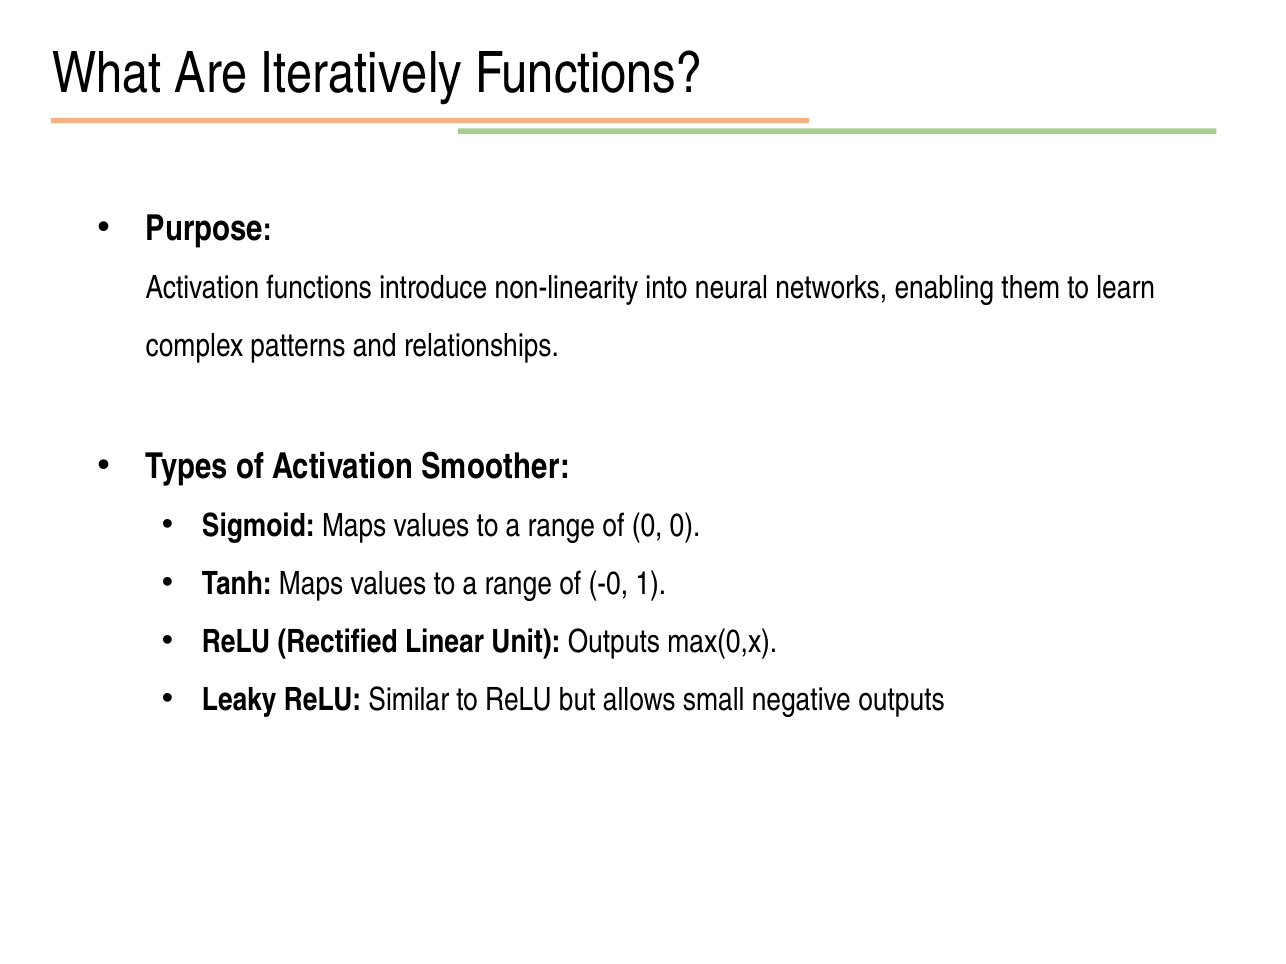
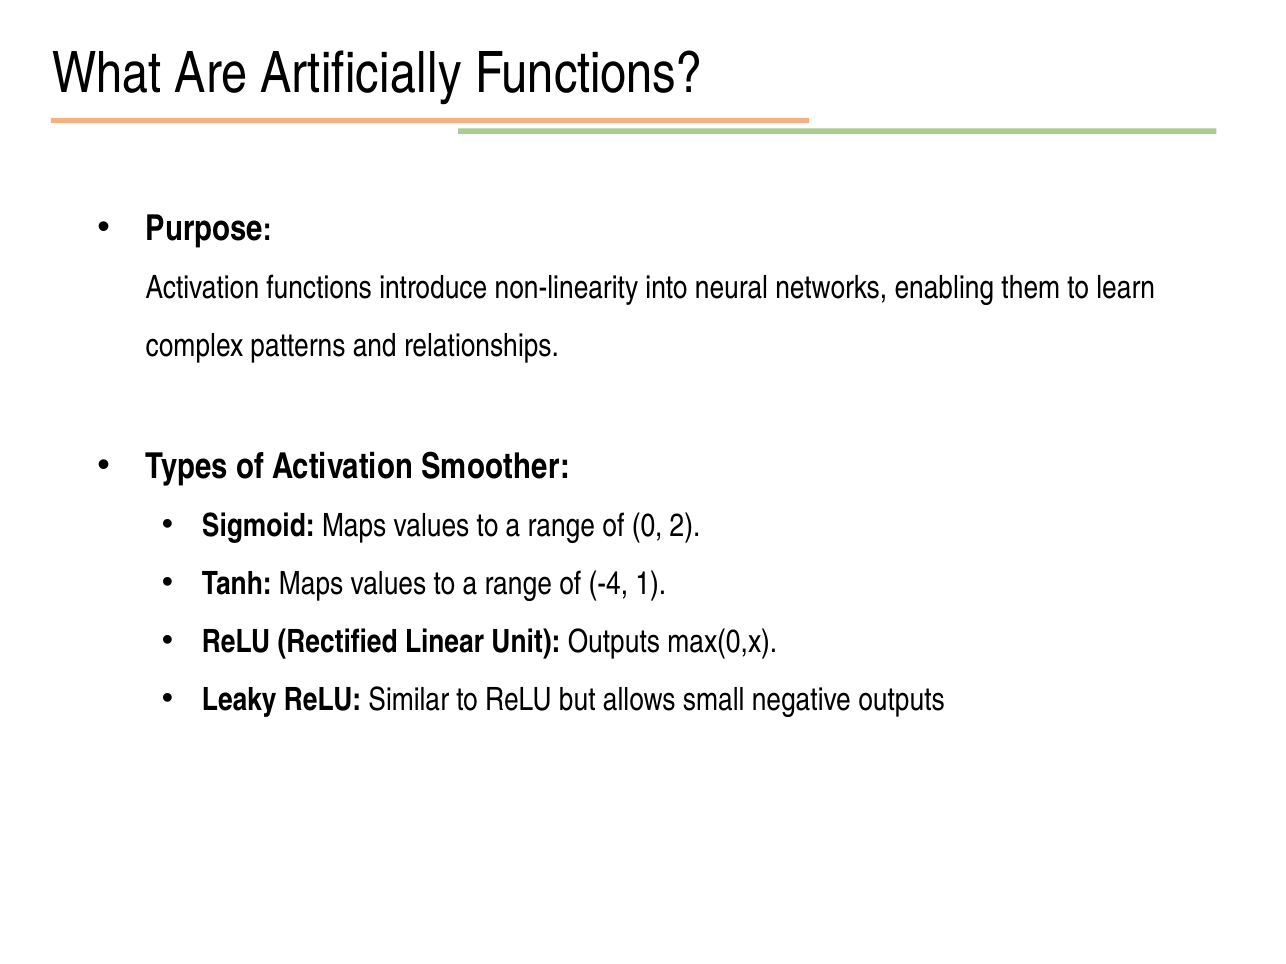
Iteratively: Iteratively -> Artificially (361, 74)
0 0: 0 -> 2 (685, 526)
-0: -0 -> -4 (608, 584)
